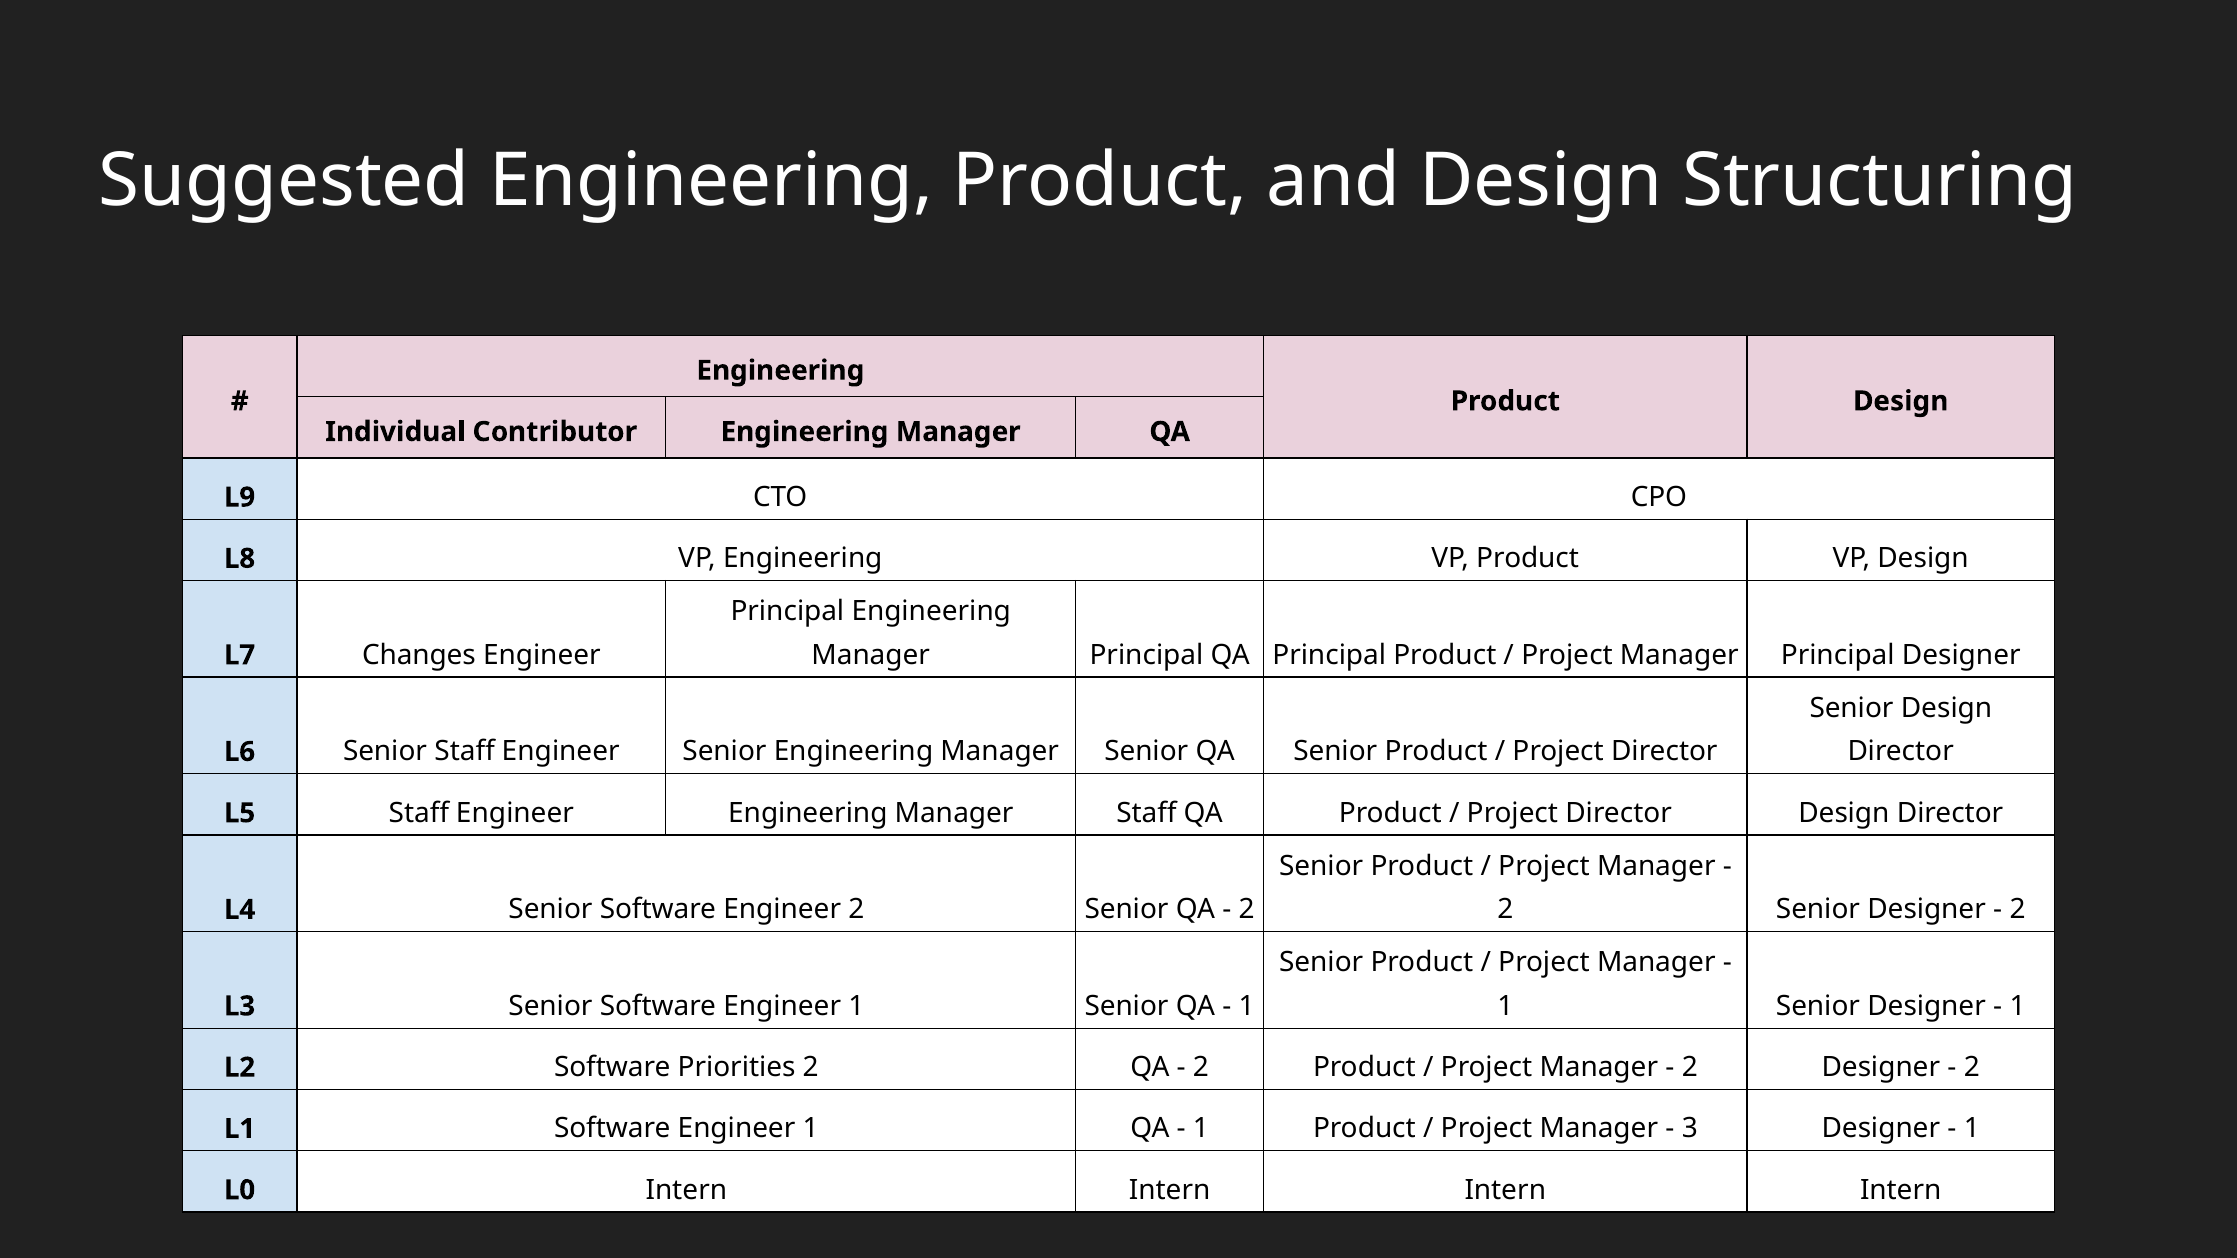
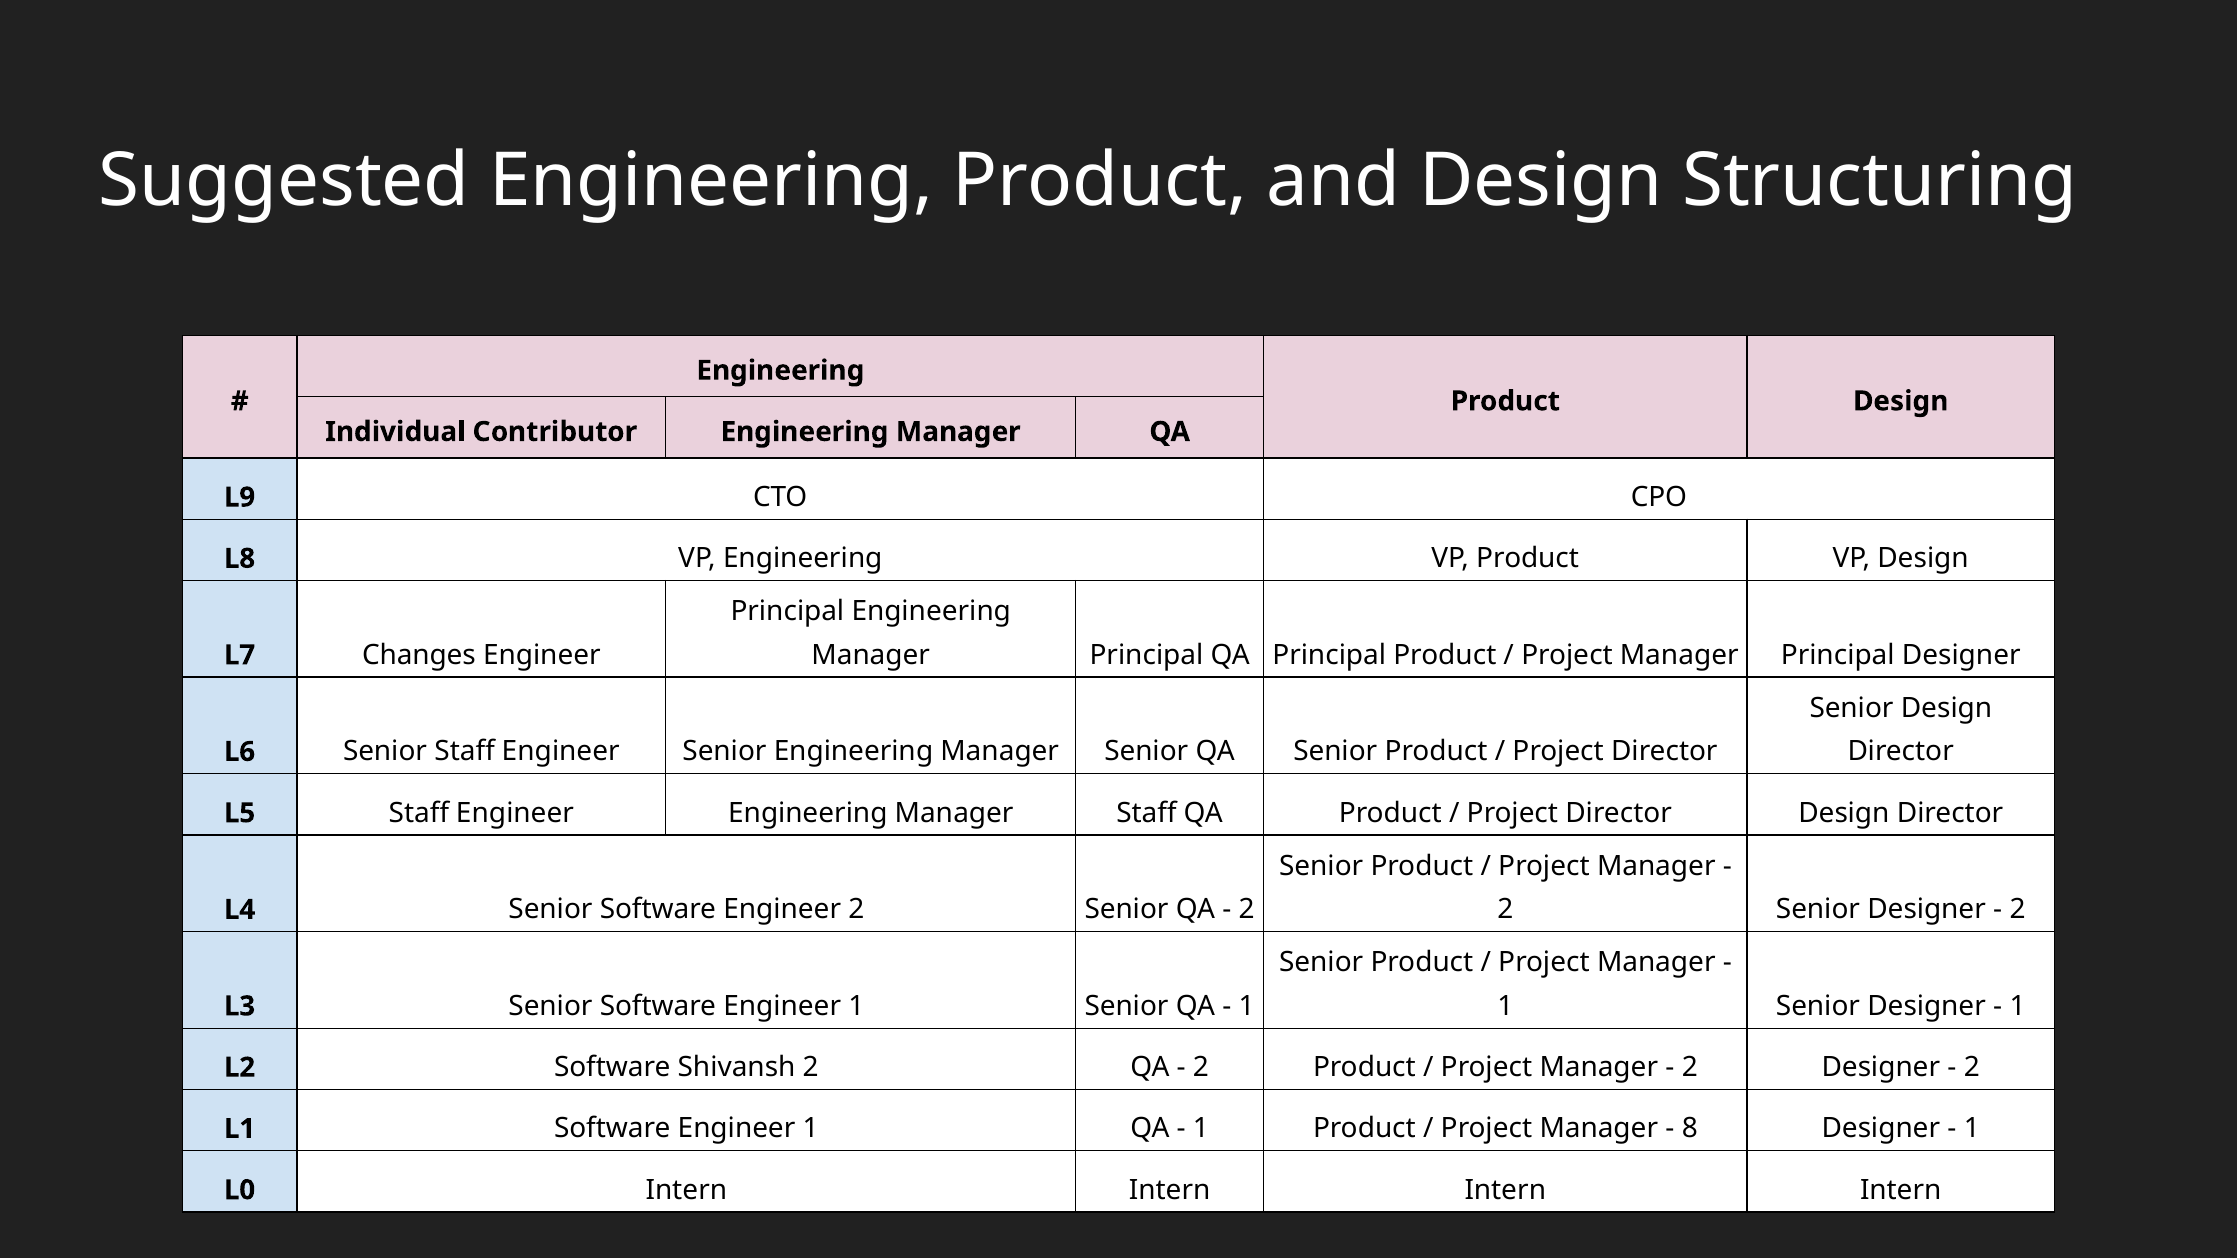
Priorities: Priorities -> Shivansh (737, 1068)
3: 3 -> 8 (1690, 1129)
